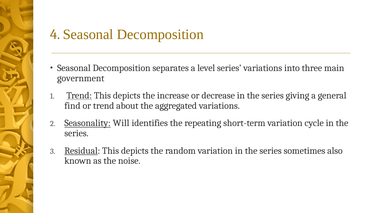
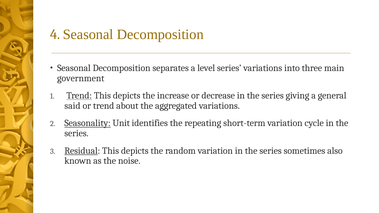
find: find -> said (72, 106)
Will: Will -> Unit (121, 123)
